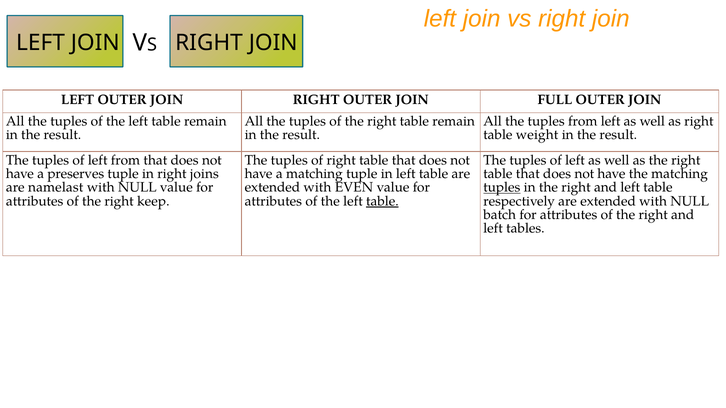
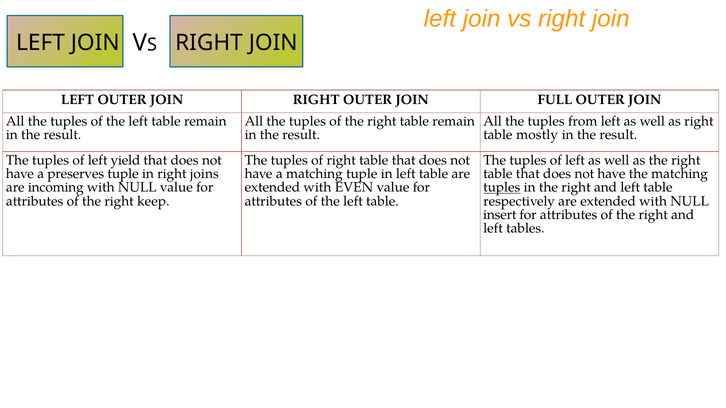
weight: weight -> mostly (537, 135)
left from: from -> yield (125, 160)
namelast: namelast -> incoming (56, 188)
table underline: present -> none (382, 201)
batch: batch -> insert (500, 215)
